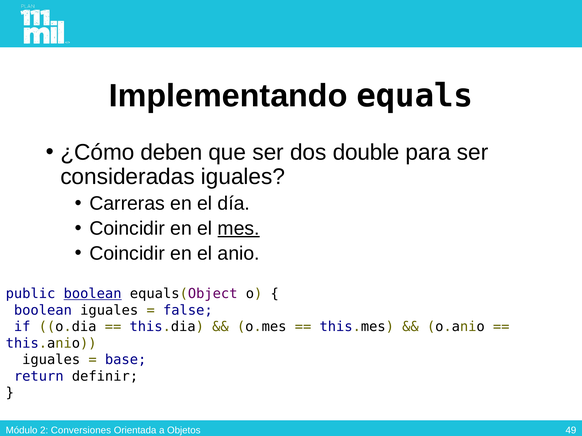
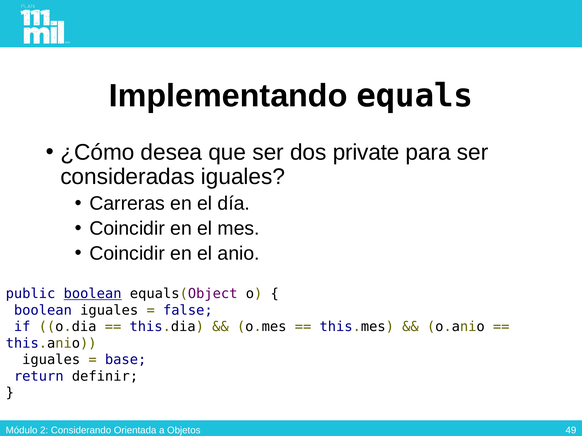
deben: deben -> desea (171, 152)
double: double -> private (366, 152)
mes underline: present -> none (239, 229)
Conversiones: Conversiones -> Considerando (81, 431)
